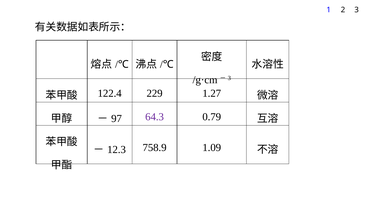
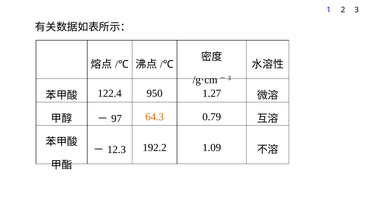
229: 229 -> 950 (155, 93)
64.3 colour: purple -> orange (155, 117)
758.9: 758.9 -> 192.2 (155, 148)
